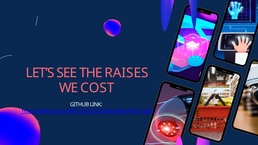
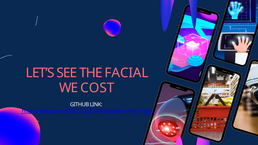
RAISES: RAISES -> FACIAL (127, 73)
